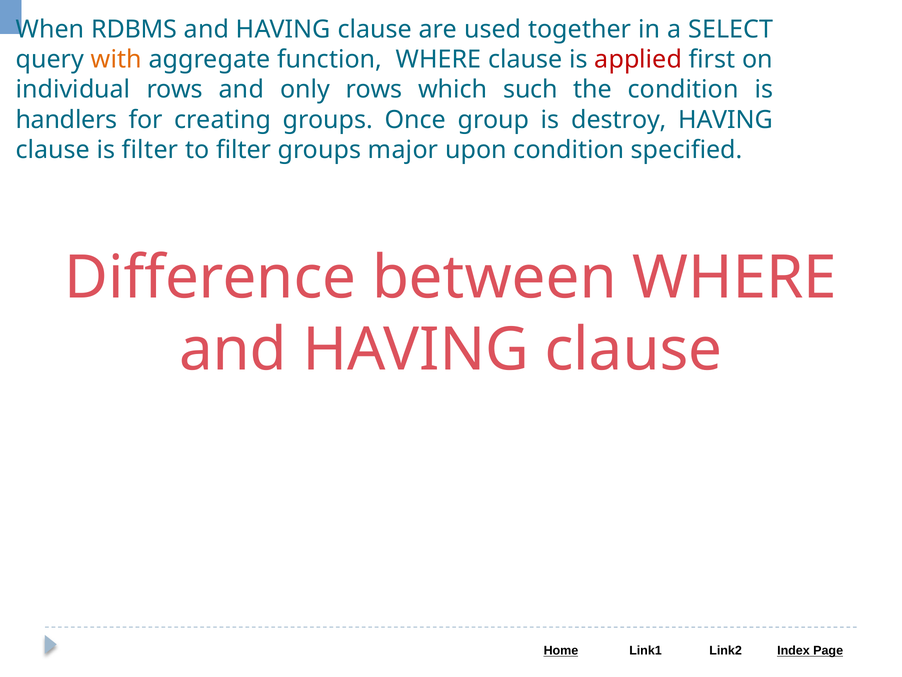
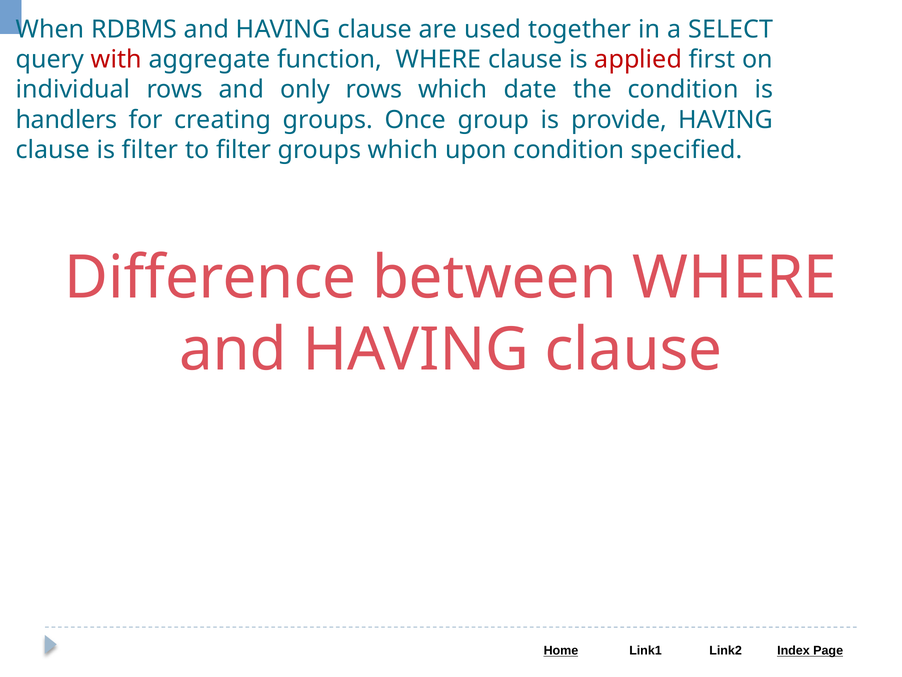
with colour: orange -> red (116, 60)
such: such -> date (530, 90)
destroy: destroy -> provide (619, 120)
groups major: major -> which (403, 150)
